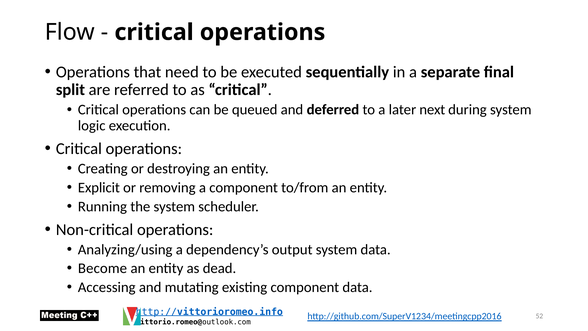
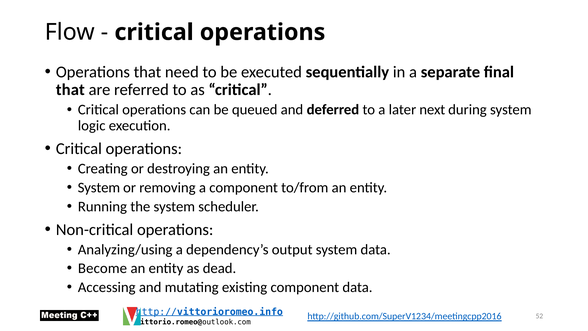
split: split -> that (70, 90)
Explicit: Explicit -> System (99, 187)
